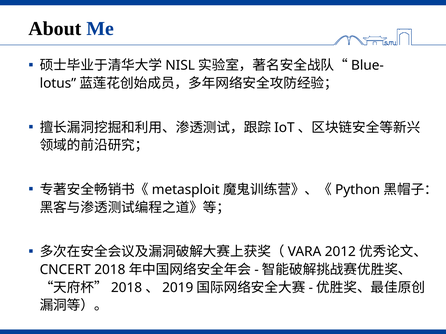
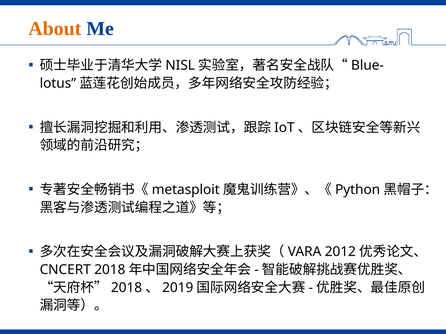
About colour: black -> orange (55, 29)
